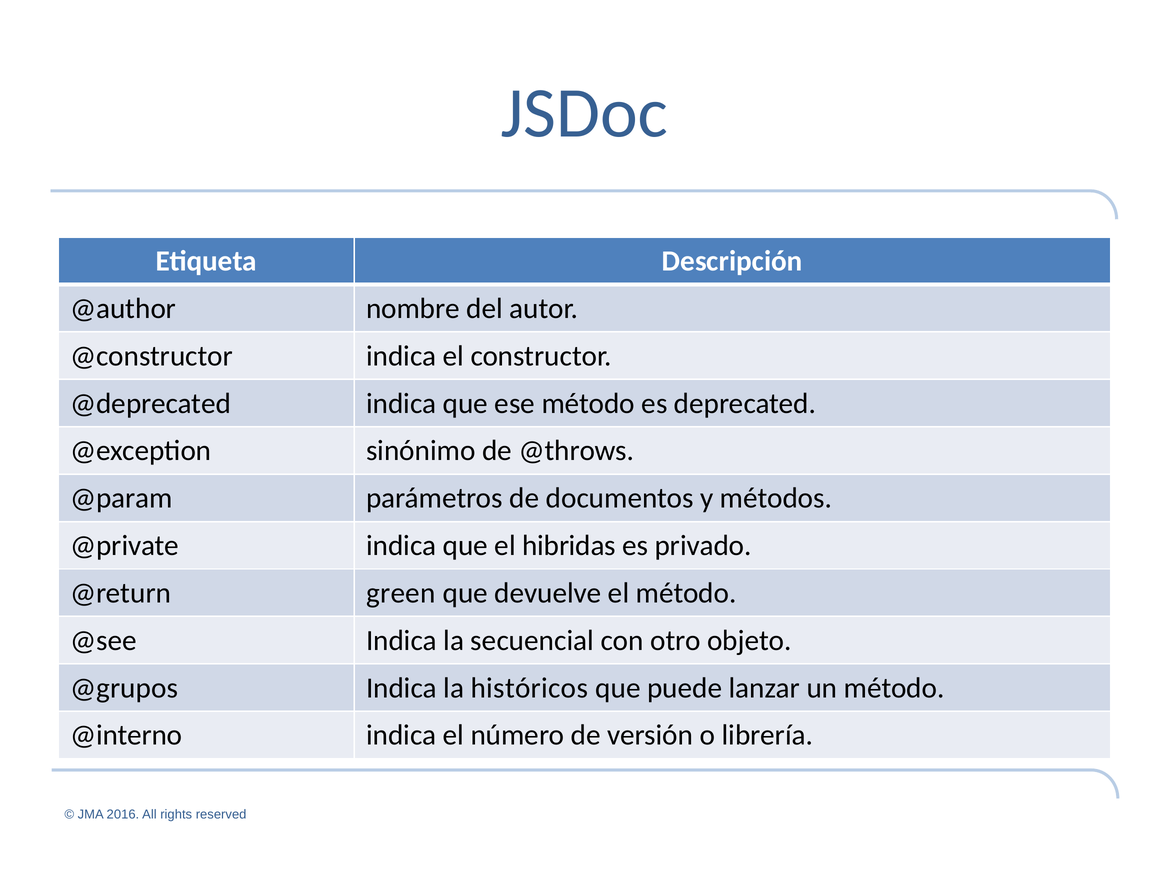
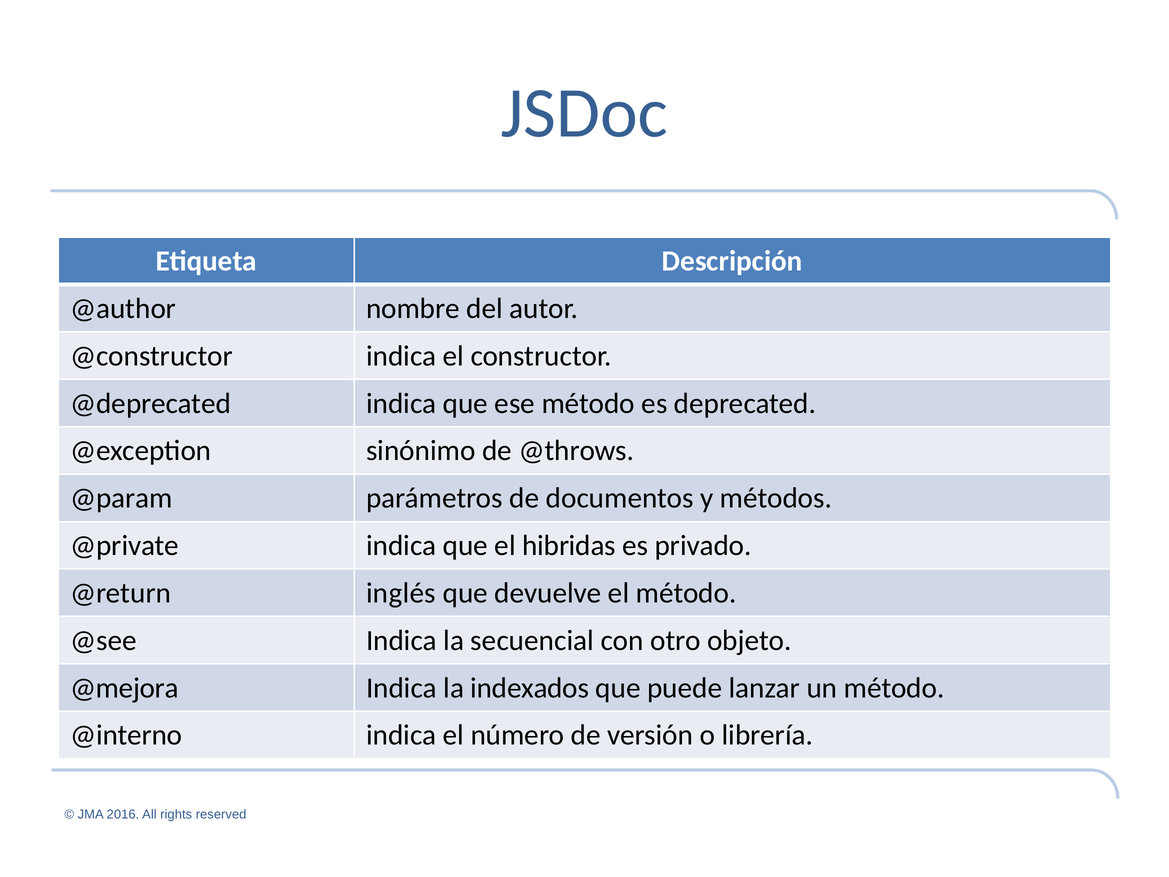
green: green -> inglés (401, 593)
@grupos: @grupos -> @mejora (124, 688)
históricos: históricos -> indexados (530, 688)
